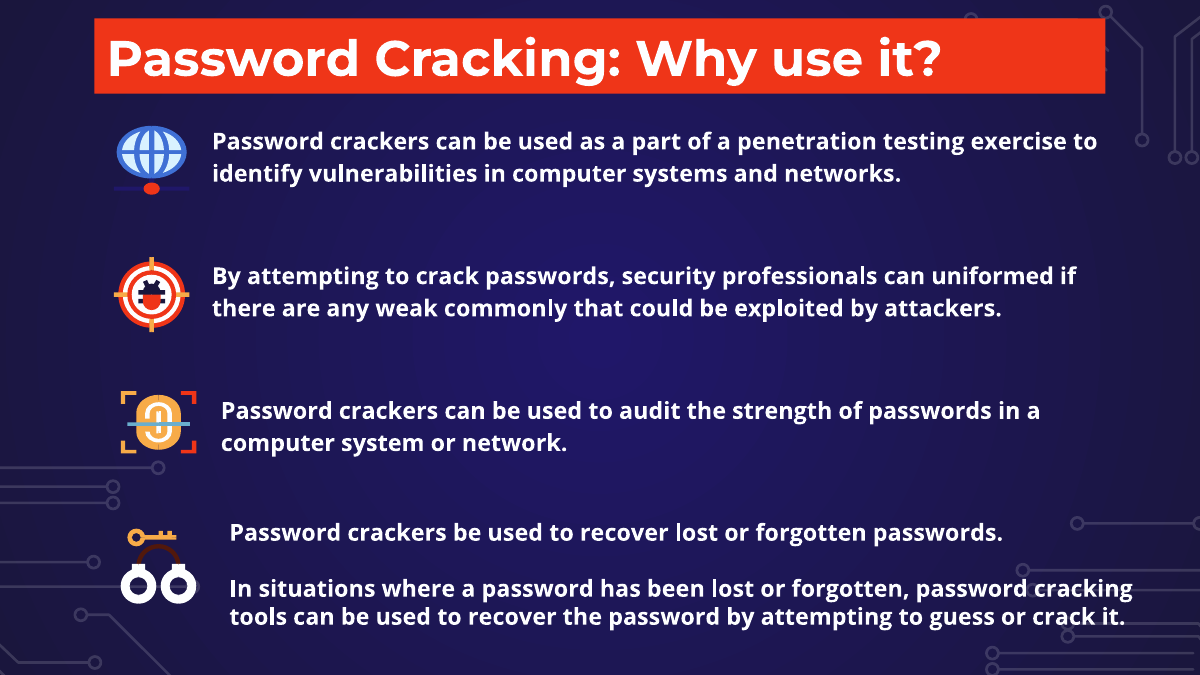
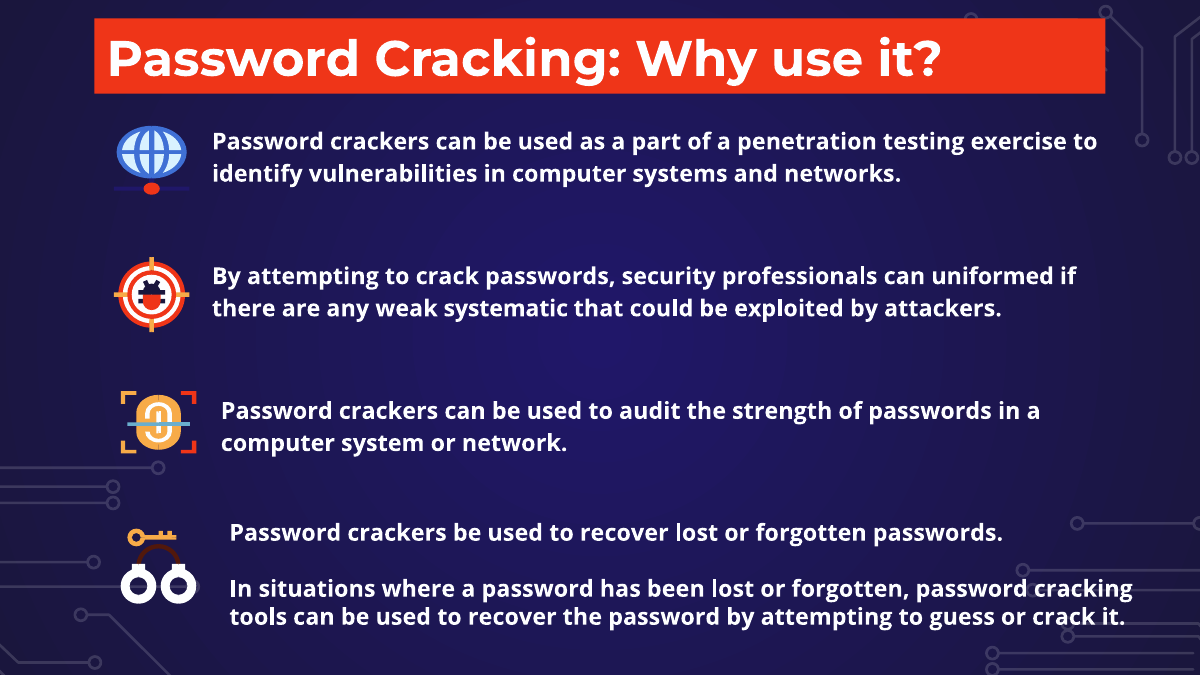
commonly: commonly -> systematic (506, 309)
